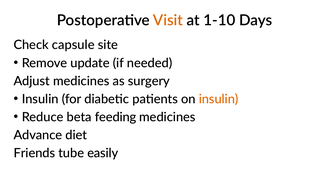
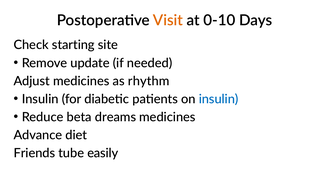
1-10: 1-10 -> 0-10 (219, 20)
capsule: capsule -> starting (73, 45)
surgery: surgery -> rhythm (149, 81)
insulin colour: orange -> blue (219, 99)
feeding: feeding -> dreams (115, 117)
